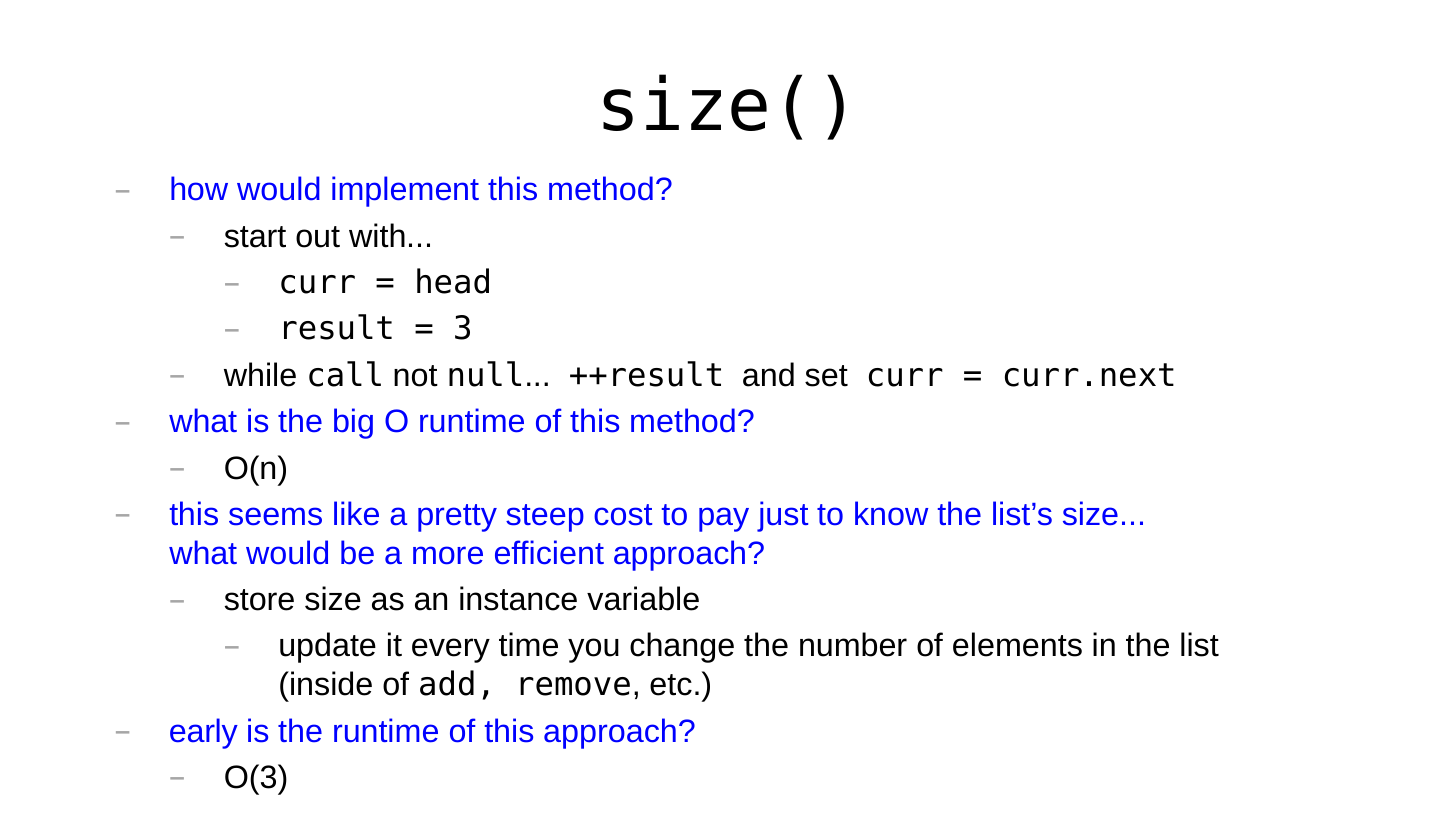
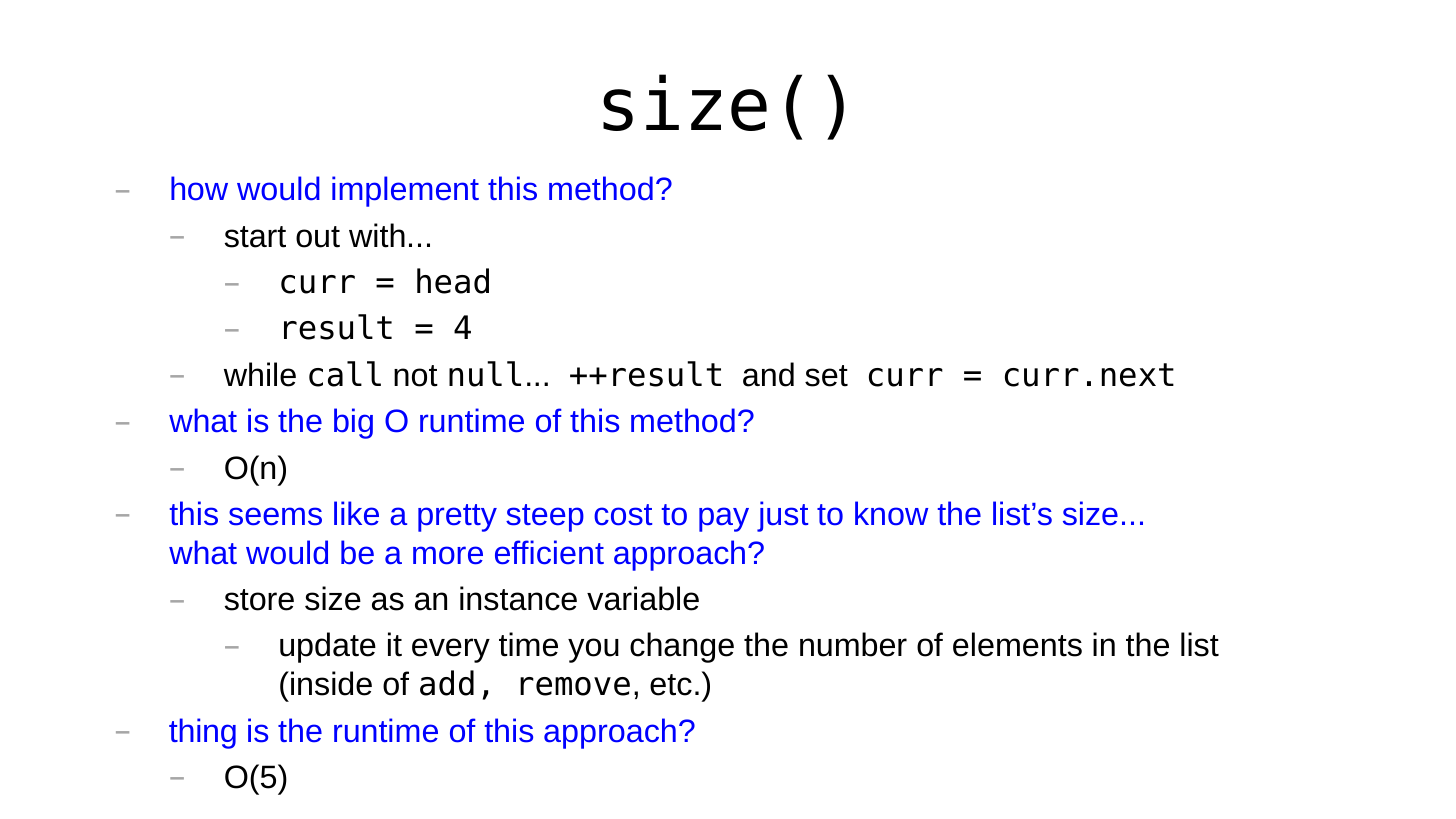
3: 3 -> 4 (463, 329)
early: early -> thing (203, 731)
O(3: O(3 -> O(5 (256, 778)
